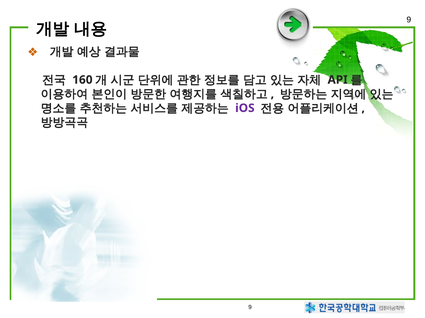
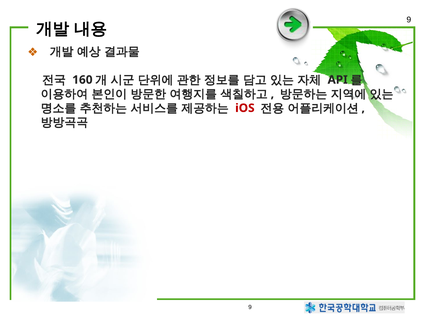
iOS colour: purple -> red (245, 108)
